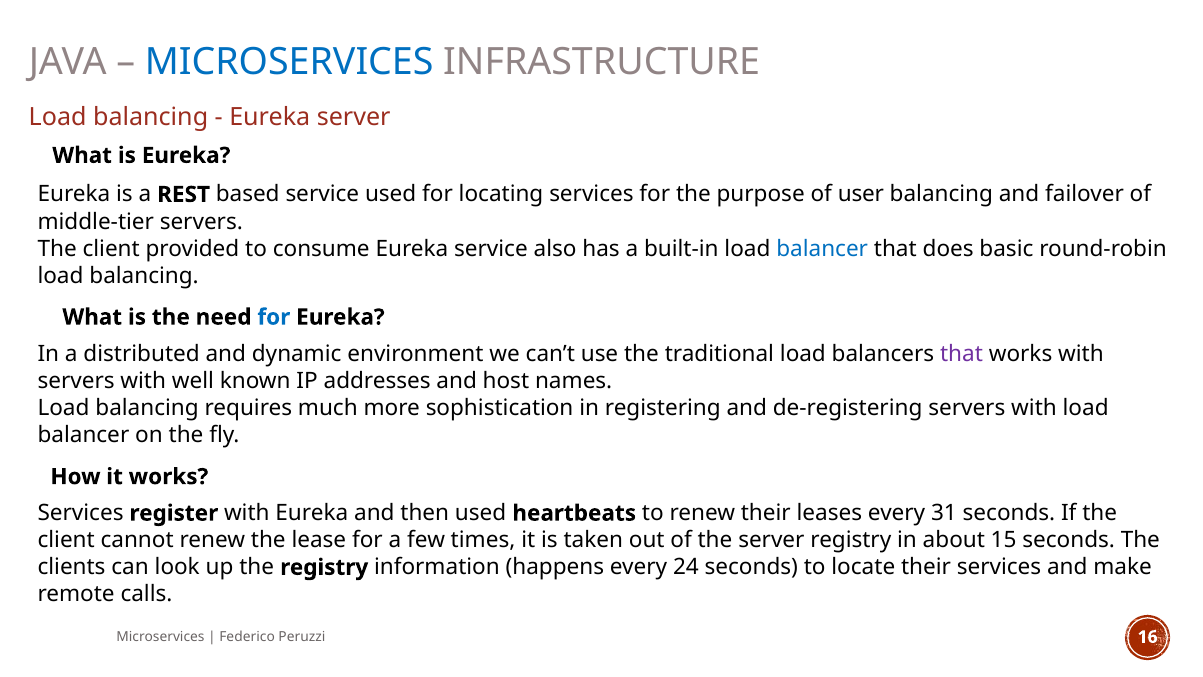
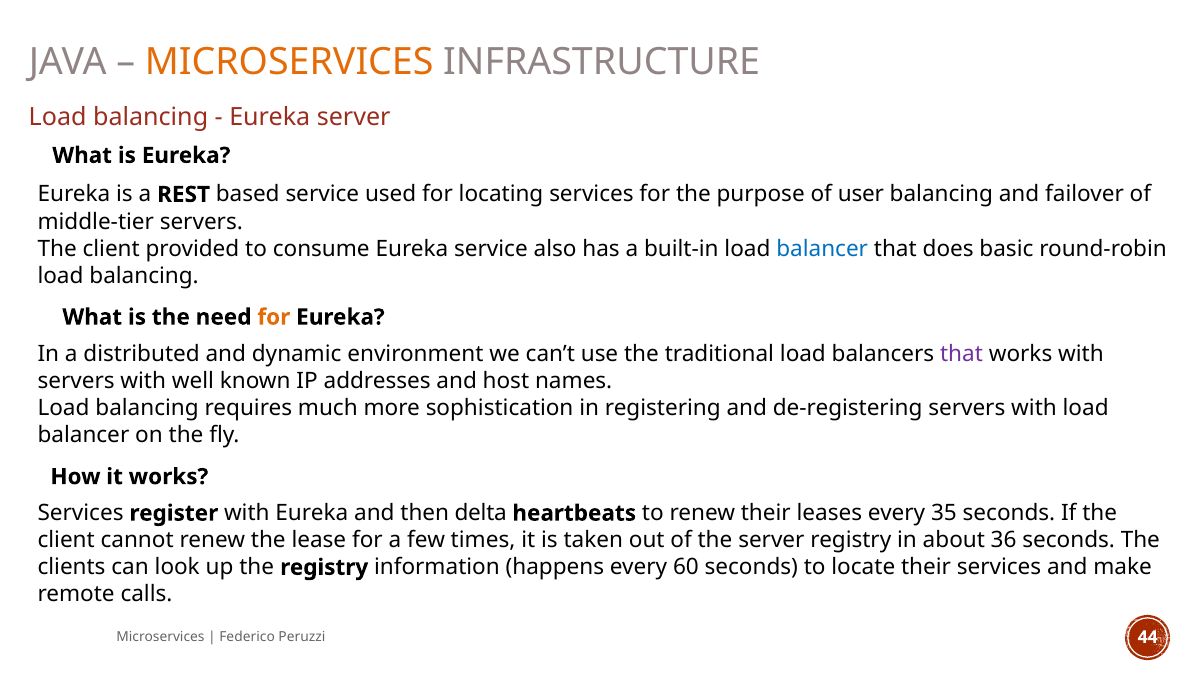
MICROSERVICES colour: blue -> orange (289, 62)
for colour: blue -> orange (274, 317)
then used: used -> delta (481, 513)
31: 31 -> 35 (944, 513)
15: 15 -> 36 (1004, 540)
24: 24 -> 60 (686, 567)
16: 16 -> 44 (1148, 637)
